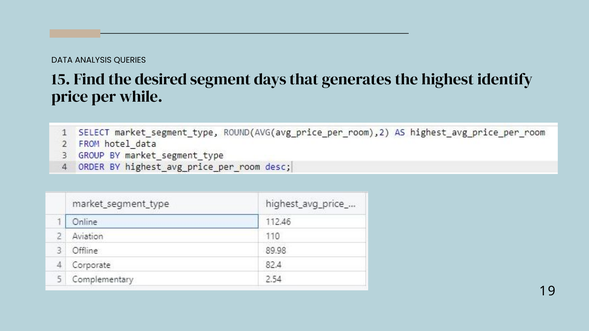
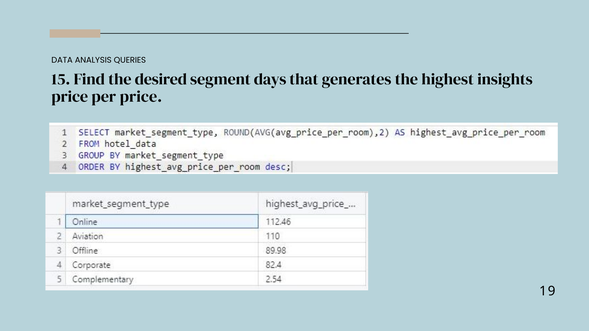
identify: identify -> insights (505, 79)
per while: while -> price (141, 97)
